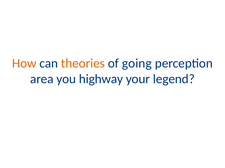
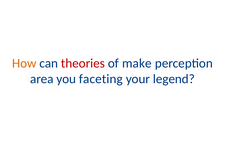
theories colour: orange -> red (83, 64)
going: going -> make (137, 64)
highway: highway -> faceting (101, 79)
